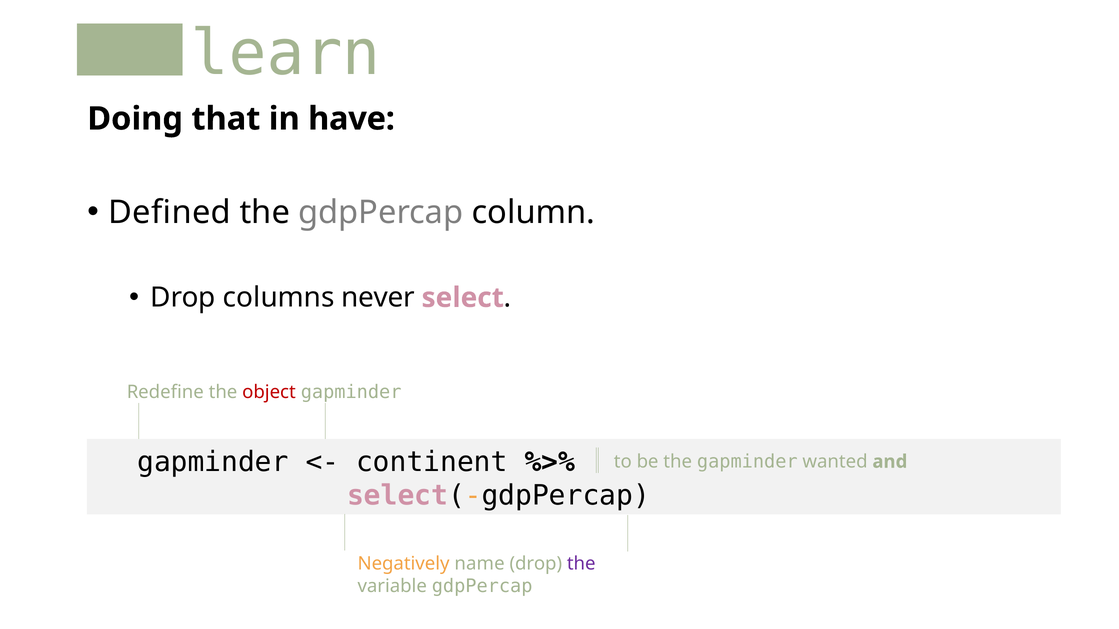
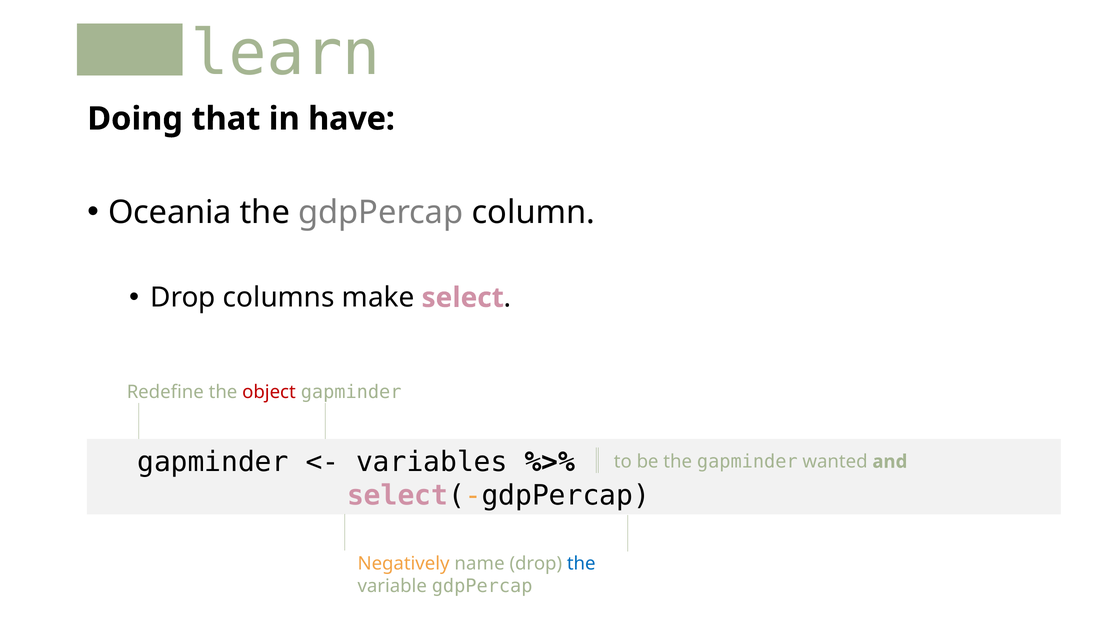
Defined: Defined -> Oceania (170, 213)
never: never -> make (378, 298)
continent: continent -> variables (432, 462)
the colour: purple -> blue (581, 564)
